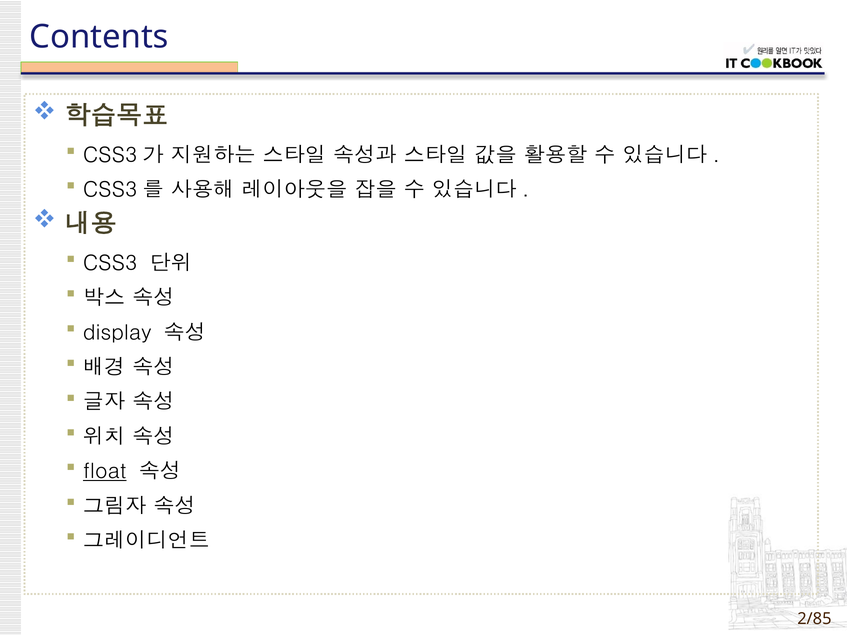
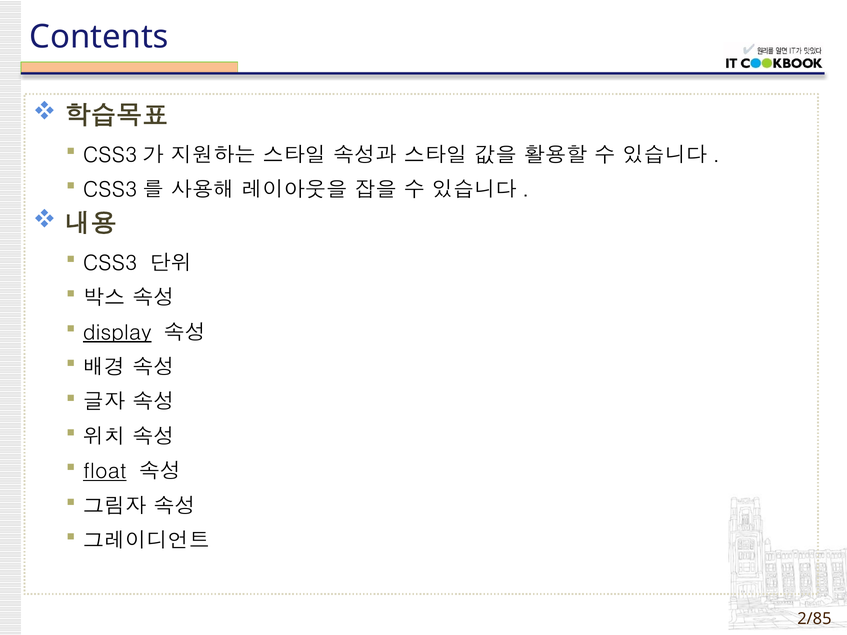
display underline: none -> present (117, 333)
